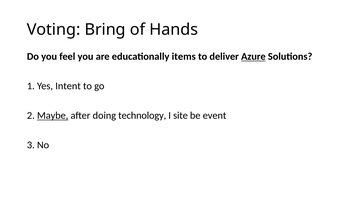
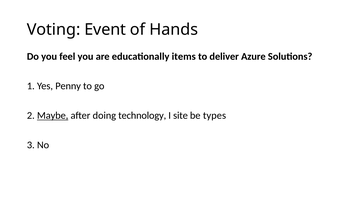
Bring: Bring -> Event (105, 30)
Azure underline: present -> none (253, 57)
Intent: Intent -> Penny (68, 86)
event: event -> types (214, 116)
